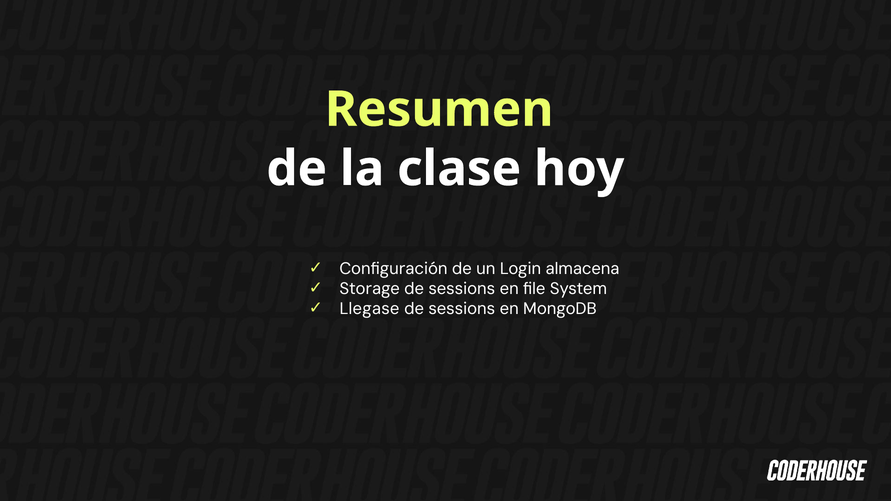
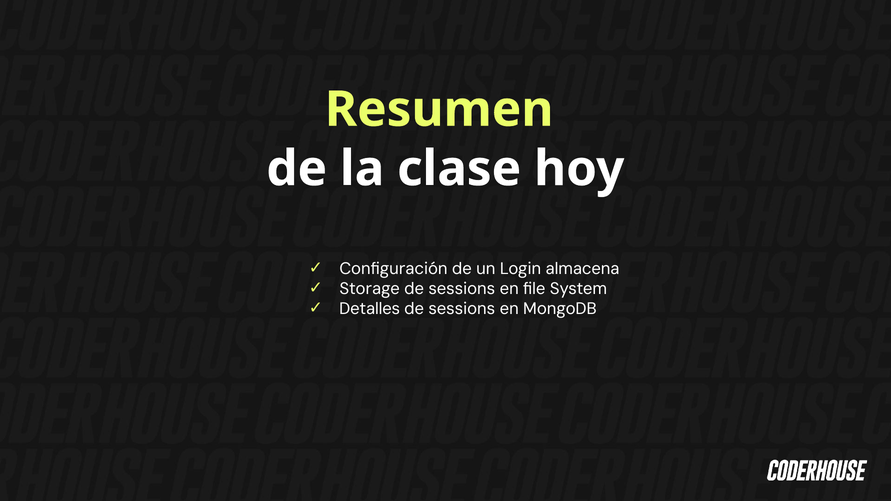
Llegase: Llegase -> Detalles (370, 309)
